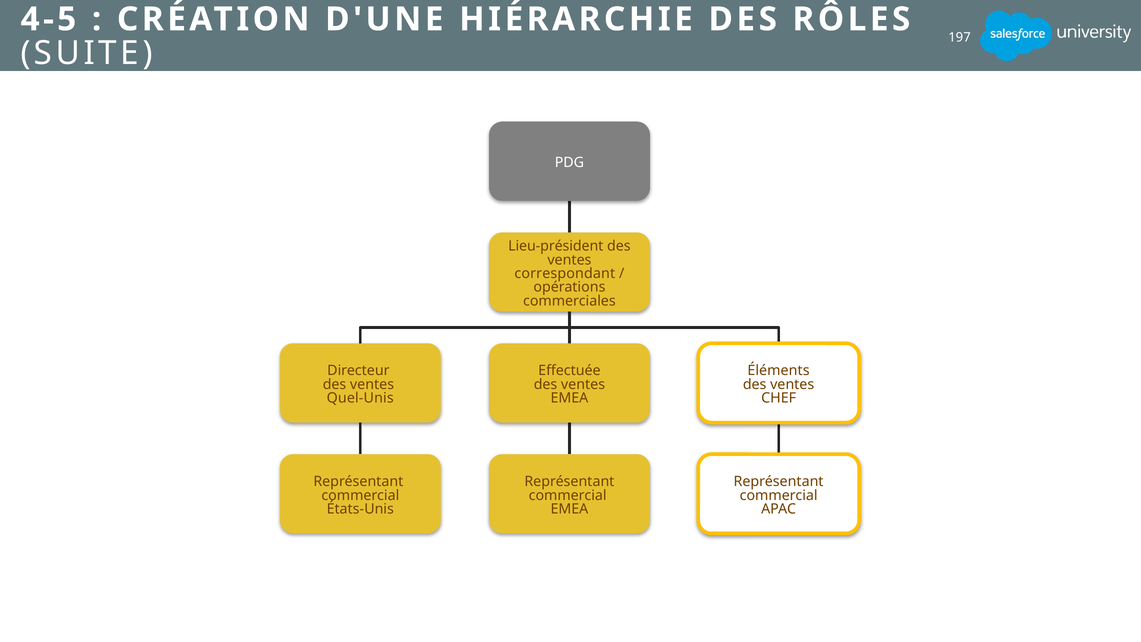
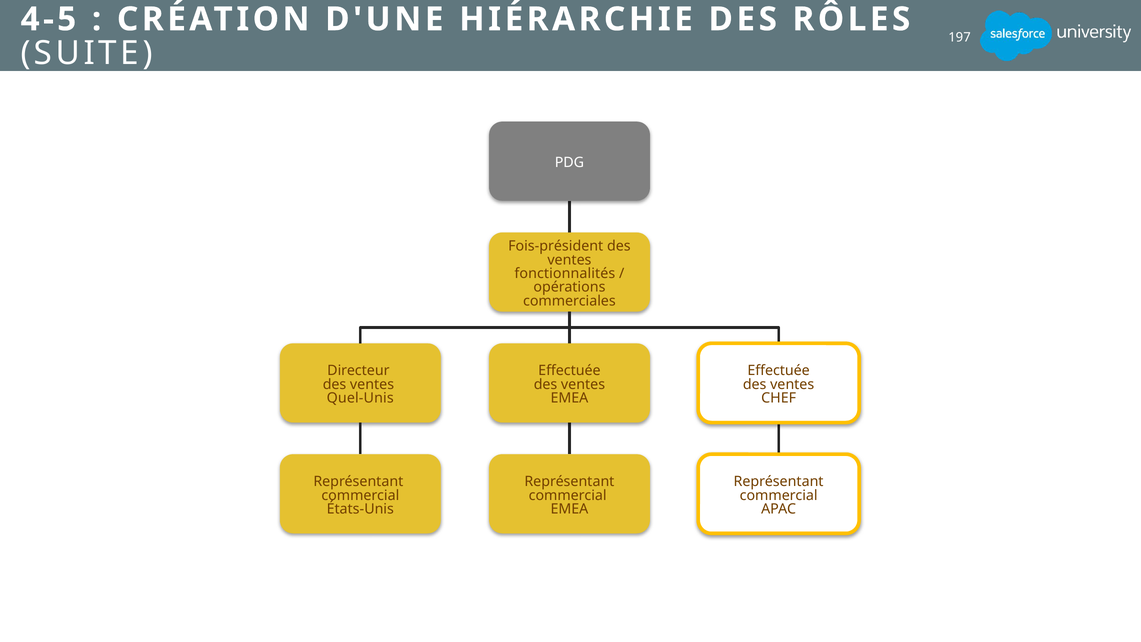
Lieu-président: Lieu-président -> Fois-président (556, 246)
correspondant: correspondant -> fonctionnalités (565, 274)
Éléments: Éléments -> Effectuée (779, 371)
